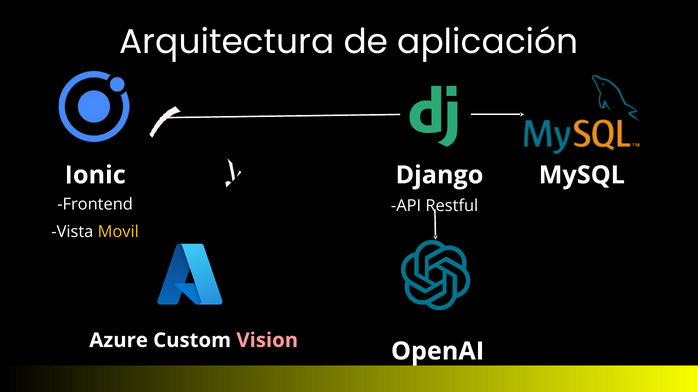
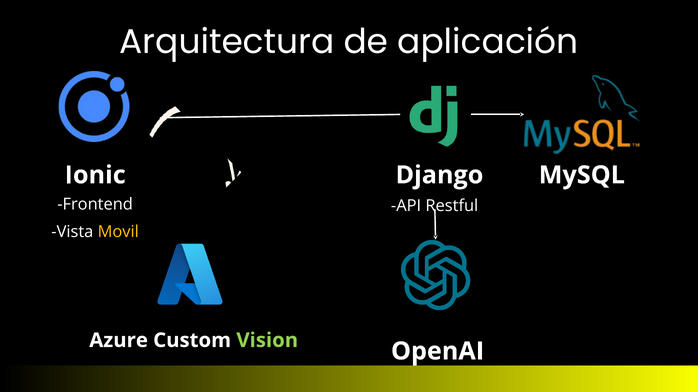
Vision colour: pink -> light green (267, 341)
